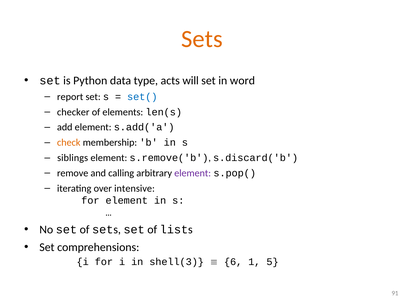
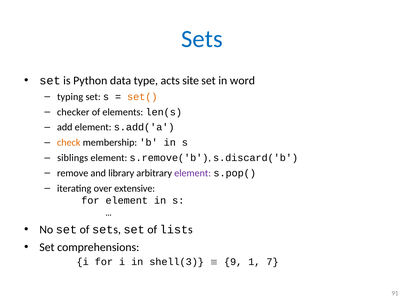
Sets colour: orange -> blue (202, 39)
will: will -> site (191, 81)
report: report -> typing (70, 97)
set( colour: blue -> orange (142, 97)
calling: calling -> library (121, 173)
intensive: intensive -> extensive (135, 188)
6: 6 -> 9 (233, 262)
5: 5 -> 7 (273, 262)
